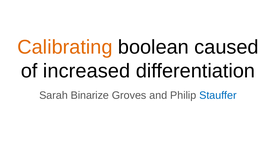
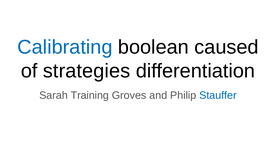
Calibrating colour: orange -> blue (65, 47)
increased: increased -> strategies (87, 71)
Binarize: Binarize -> Training (90, 96)
